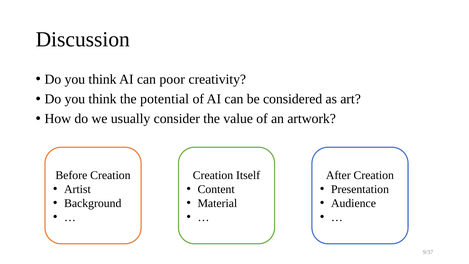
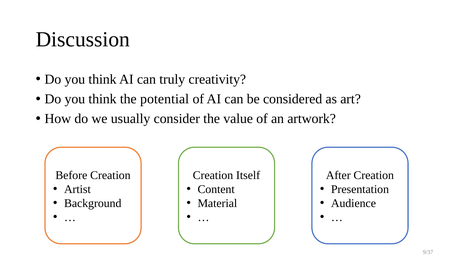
poor: poor -> truly (172, 79)
